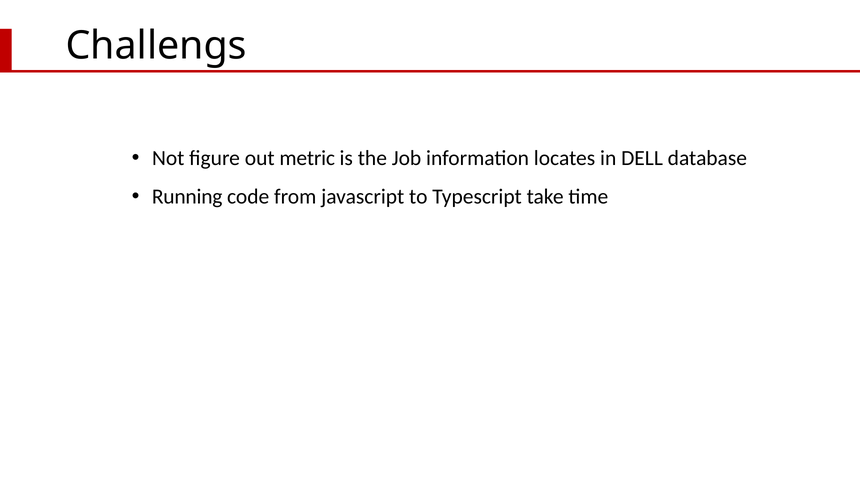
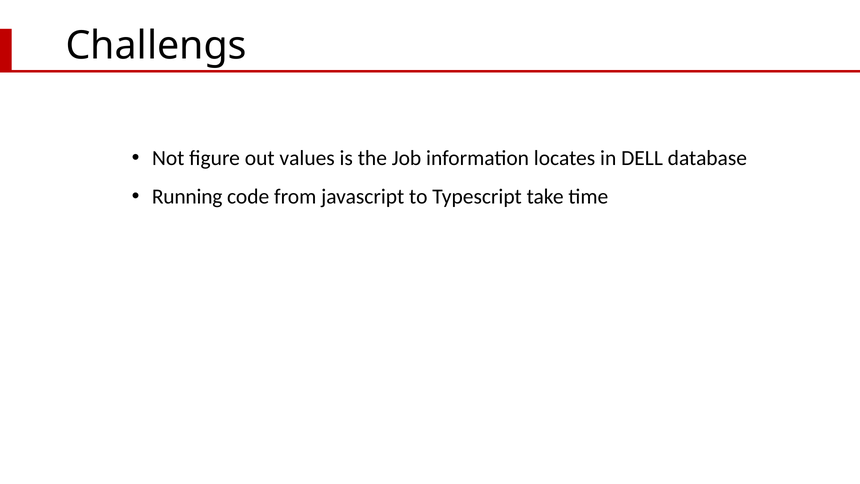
metric: metric -> values (307, 158)
